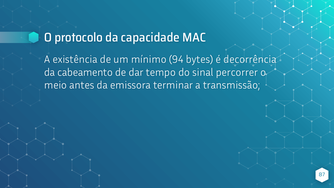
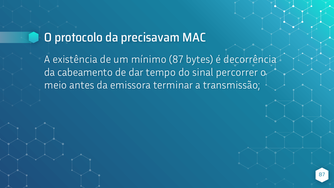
capacidade: capacidade -> precisavam (150, 38)
mínimo 94: 94 -> 87 (176, 59)
